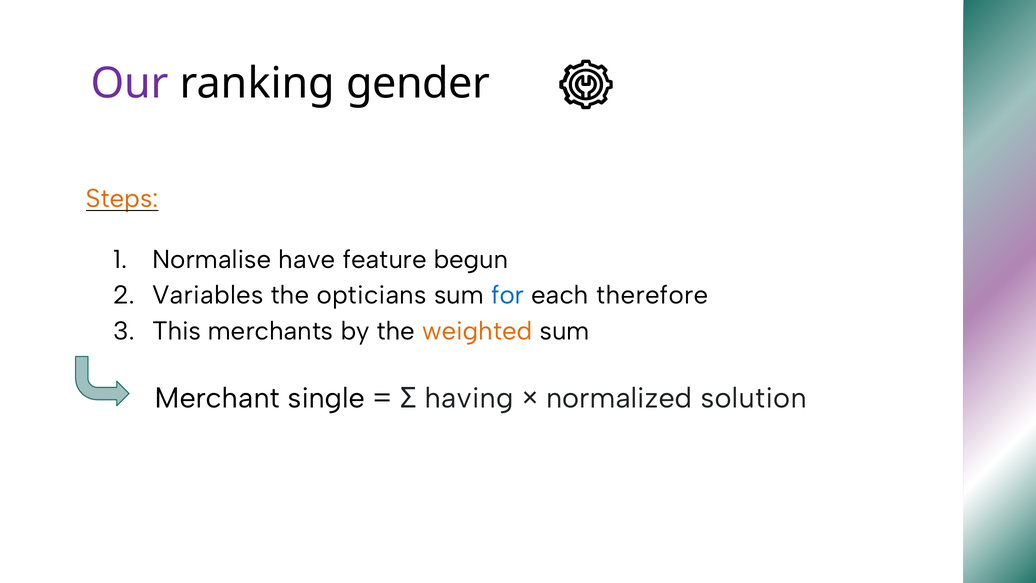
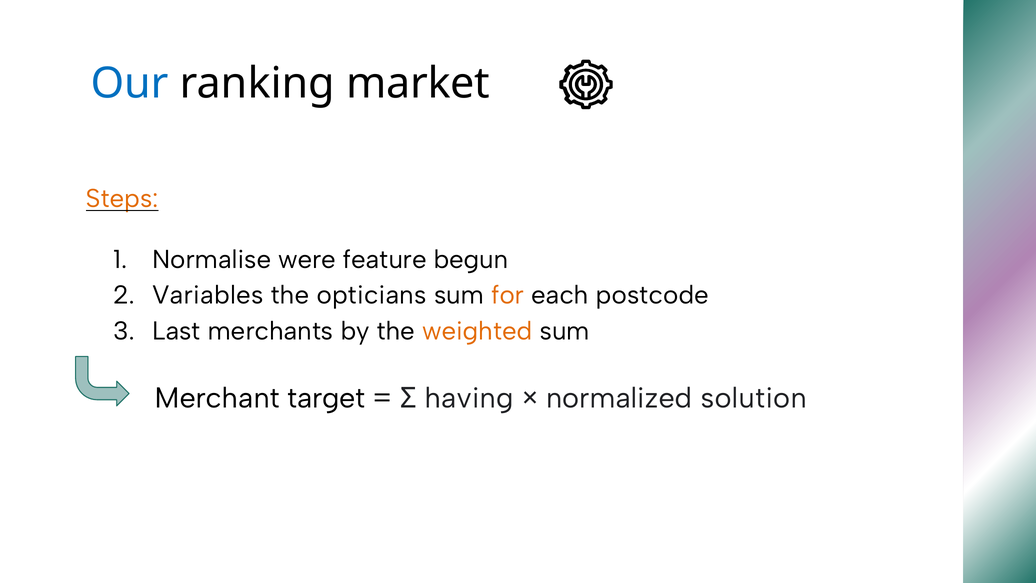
Our colour: purple -> blue (130, 84)
gender: gender -> market (418, 84)
have: have -> were (307, 259)
for colour: blue -> orange (508, 295)
therefore: therefore -> postcode (652, 295)
This: This -> Last (176, 331)
single: single -> target (327, 398)
